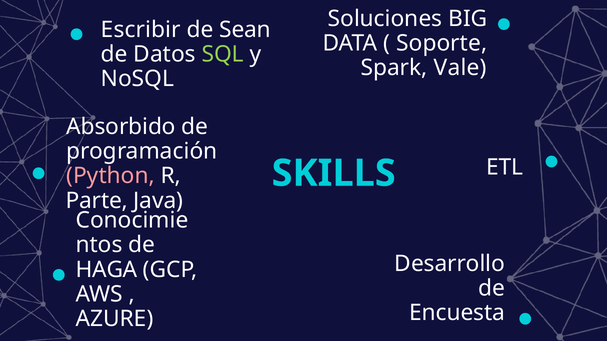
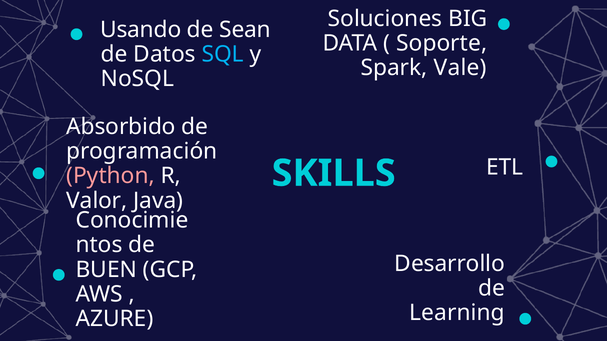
Escribir: Escribir -> Usando (141, 30)
SQL colour: light green -> light blue (223, 55)
Parte: Parte -> Valor (97, 201)
HAGA: HAGA -> BUEN (106, 270)
Encuesta: Encuesta -> Learning (457, 313)
